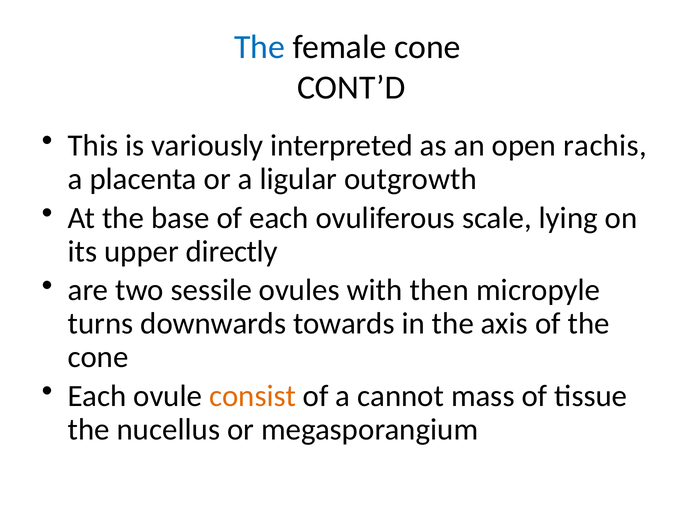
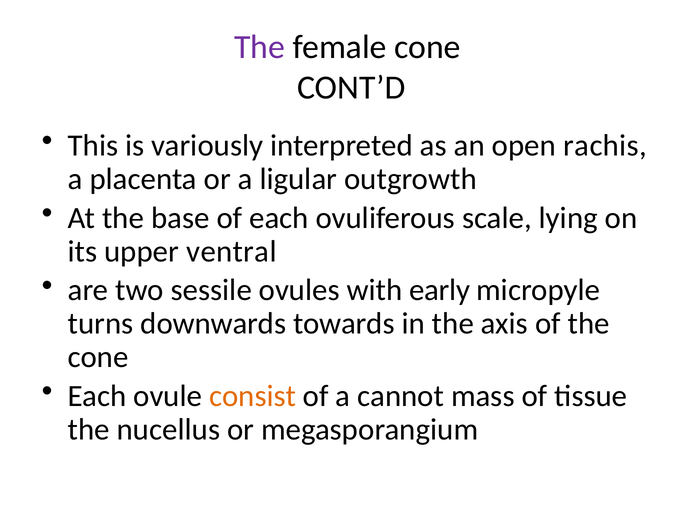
The colour: blue -> purple (260, 47)
directly: directly -> ventral (231, 251)
then: then -> early (440, 290)
